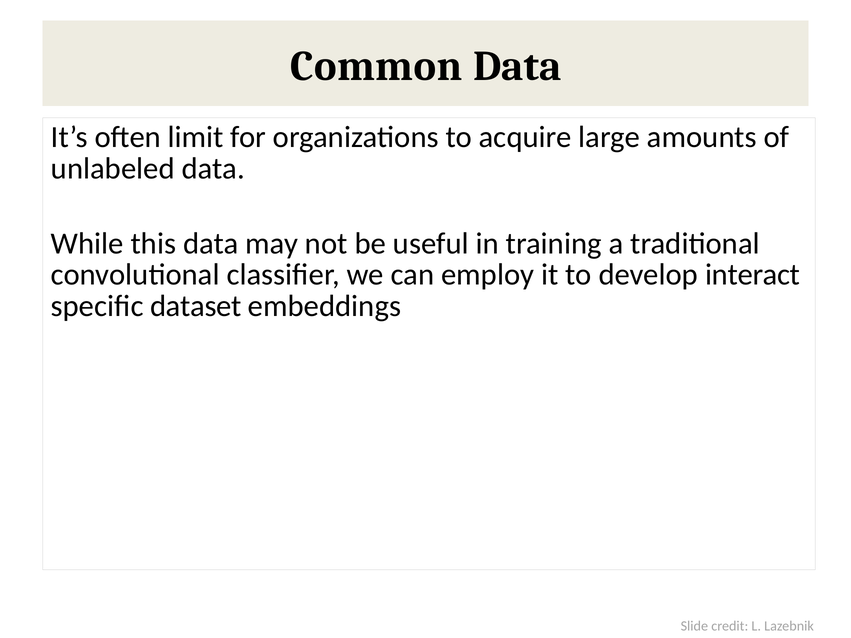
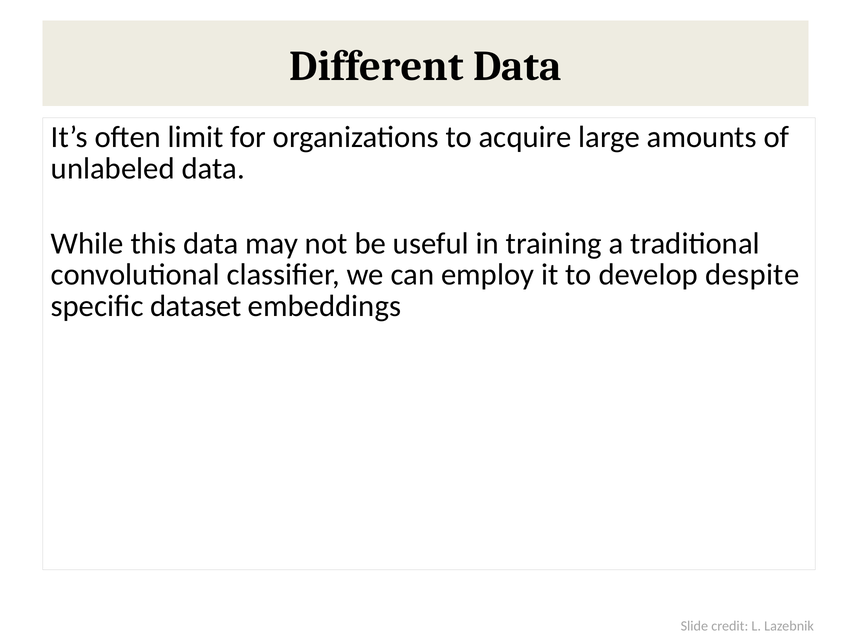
Common: Common -> Different (377, 66)
interact: interact -> despite (752, 275)
